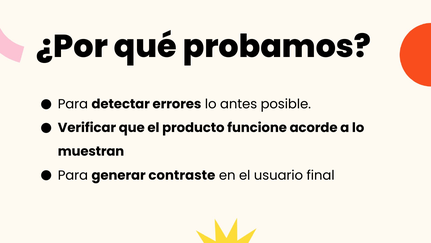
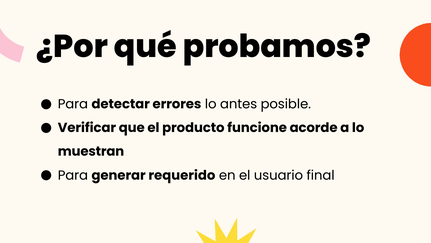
contraste: contraste -> requerido (182, 175)
